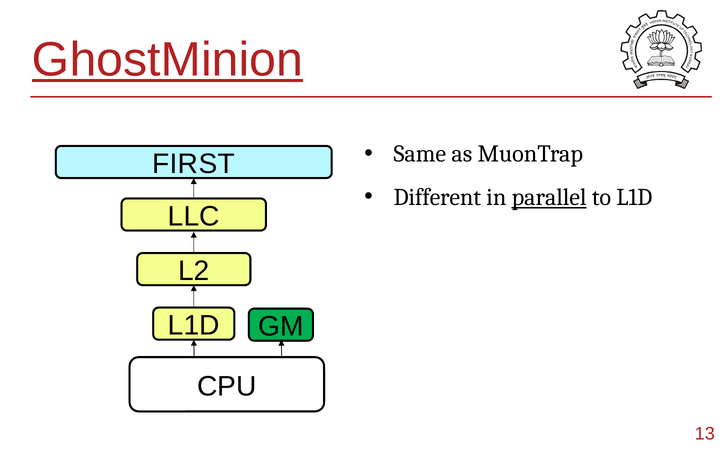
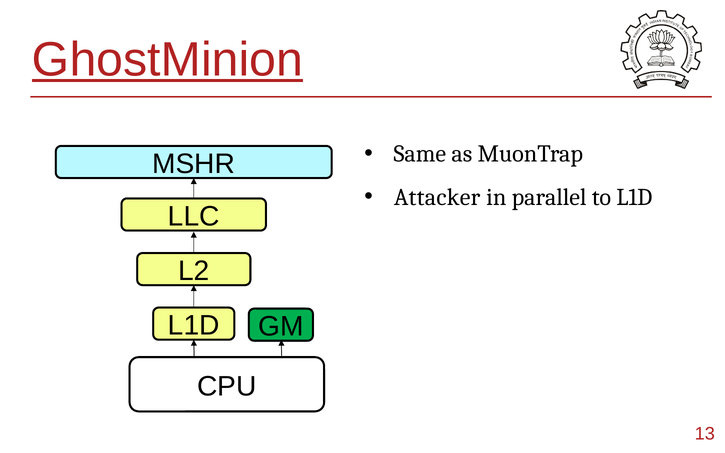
FIRST: FIRST -> MSHR (194, 164)
Different: Different -> Attacker (437, 197)
parallel underline: present -> none (549, 197)
